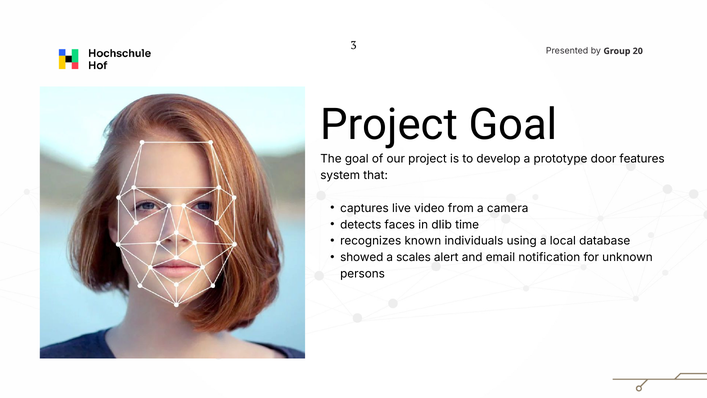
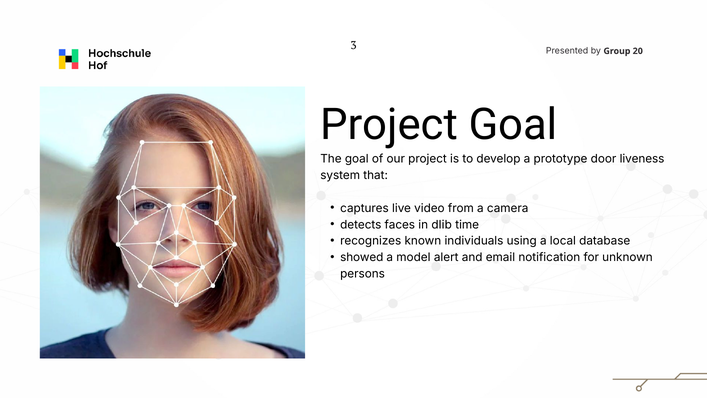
features: features -> liveness (642, 159)
scales: scales -> model (413, 257)
